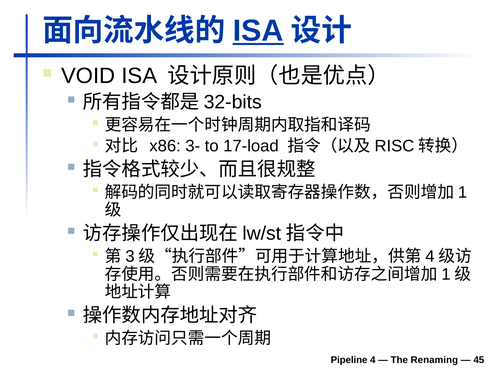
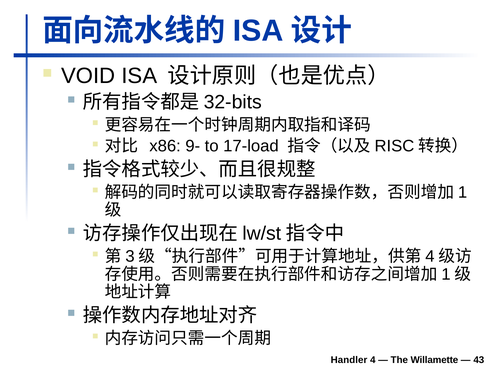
ISA underline: present -> none (258, 31)
3-: 3- -> 9- (193, 146)
Pipeline: Pipeline -> Handler (349, 360)
Renaming: Renaming -> Willamette (434, 360)
45: 45 -> 43 (479, 360)
